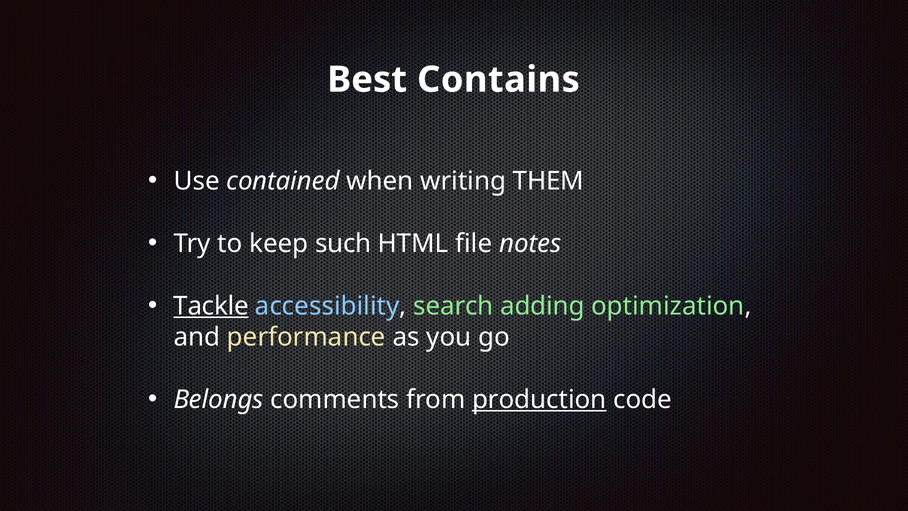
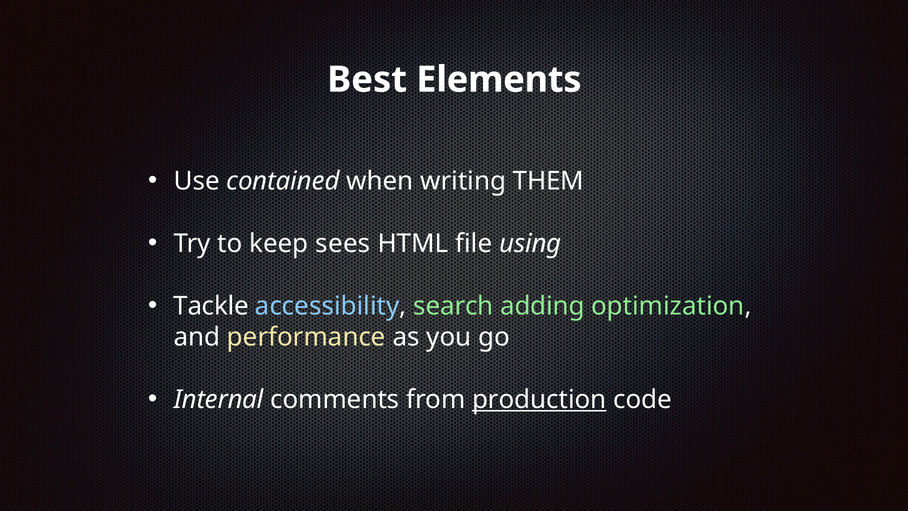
Contains: Contains -> Elements (499, 80)
such: such -> sees (343, 243)
notes: notes -> using (530, 243)
Tackle underline: present -> none (211, 306)
Belongs: Belongs -> Internal (219, 399)
